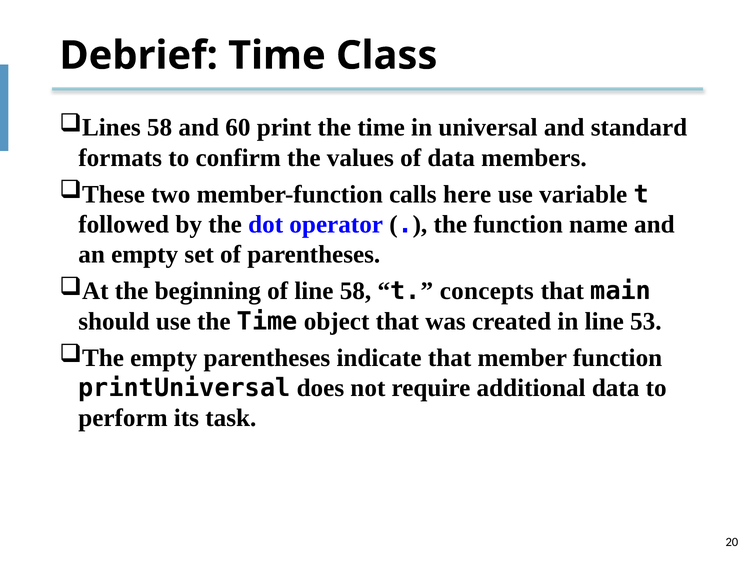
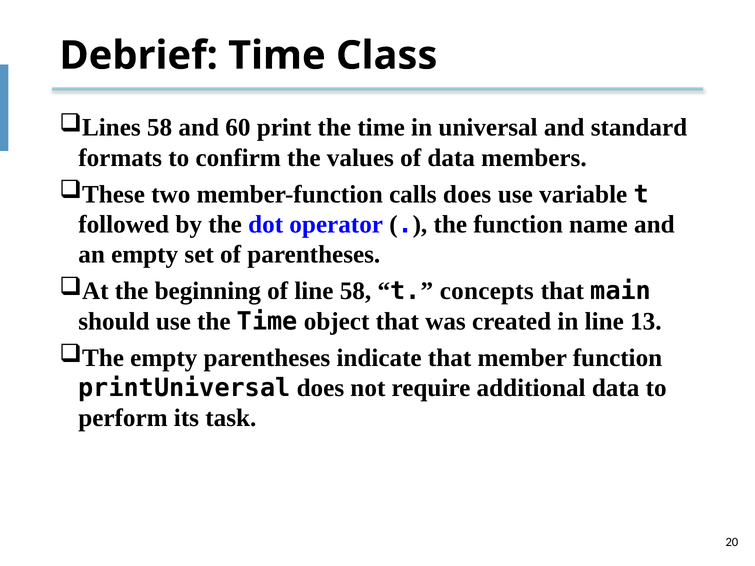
calls here: here -> does (467, 194)
53: 53 -> 13 (646, 321)
